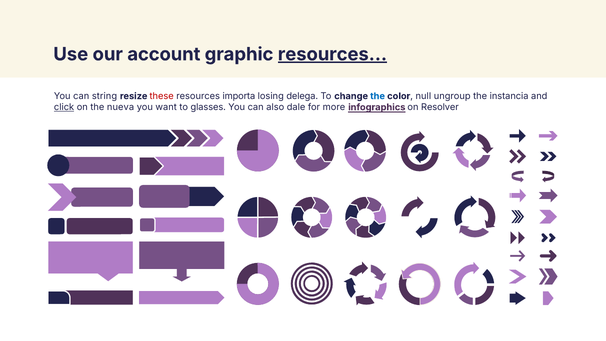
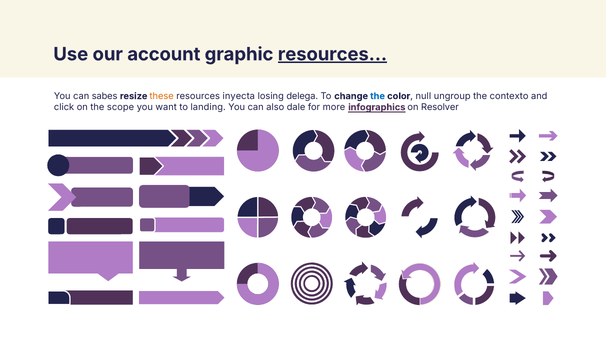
string: string -> sabes (105, 96)
these colour: red -> orange (162, 96)
importa: importa -> inyecta (239, 96)
instancia: instancia -> contexto (509, 96)
click underline: present -> none (64, 107)
nueva: nueva -> scope (121, 107)
glasses: glasses -> landing (208, 107)
